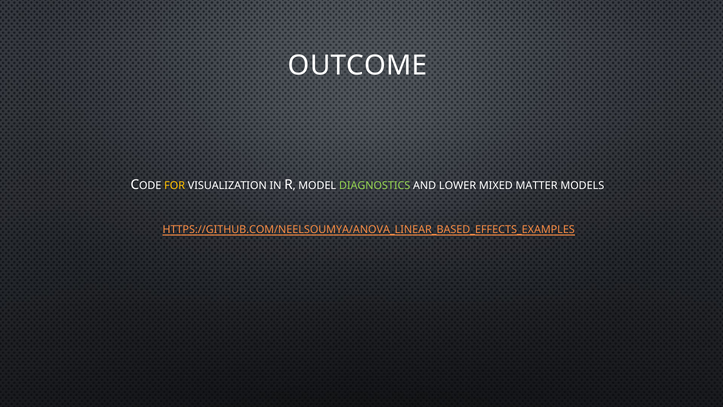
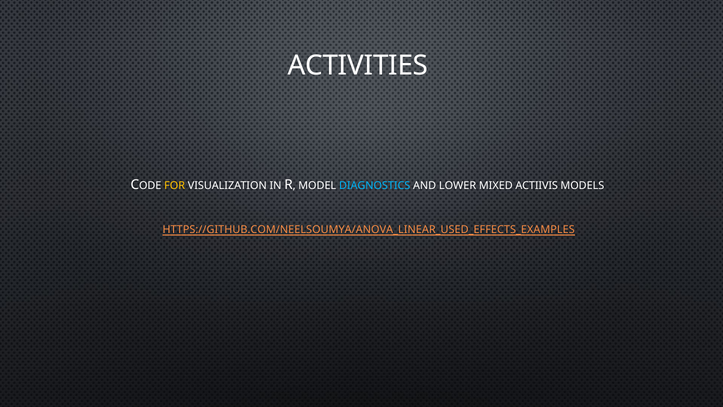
OUTCOME: OUTCOME -> ACTIVITIES (358, 66)
DIAGNOSTICS colour: light green -> light blue (375, 186)
MATTER: MATTER -> ACTIIVIS (537, 186)
HTTPS://GITHUB.COM/NEELSOUMYA/ANOVA_LINEAR_BASED_EFFECTS_EXAMPLES: HTTPS://GITHUB.COM/NEELSOUMYA/ANOVA_LINEAR_BASED_EFFECTS_EXAMPLES -> HTTPS://GITHUB.COM/NEELSOUMYA/ANOVA_LINEAR_USED_EFFECTS_EXAMPLES (369, 229)
